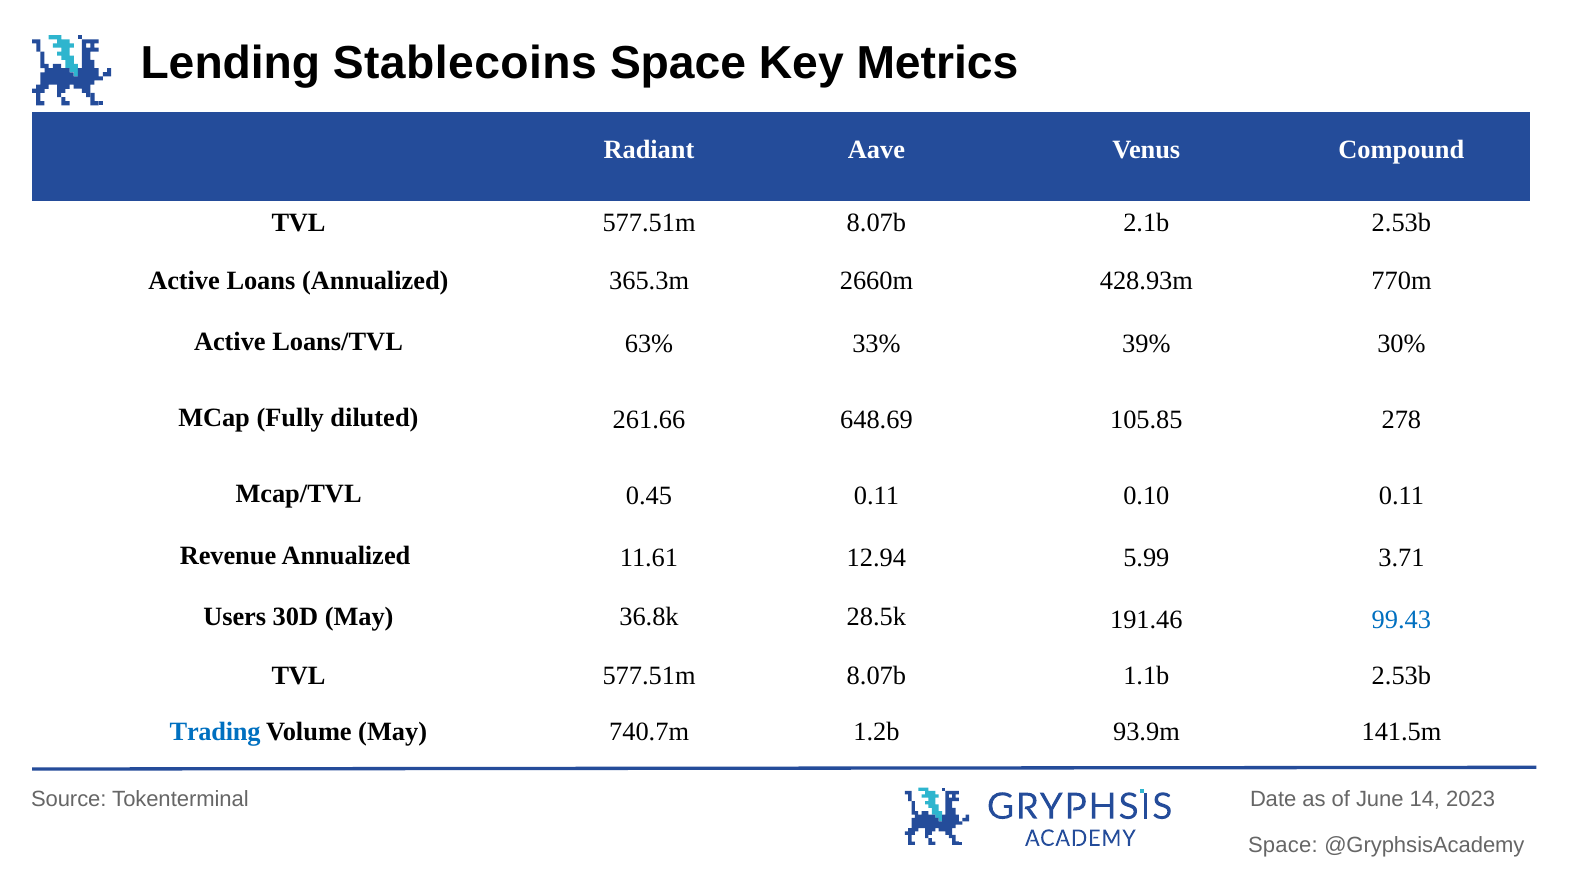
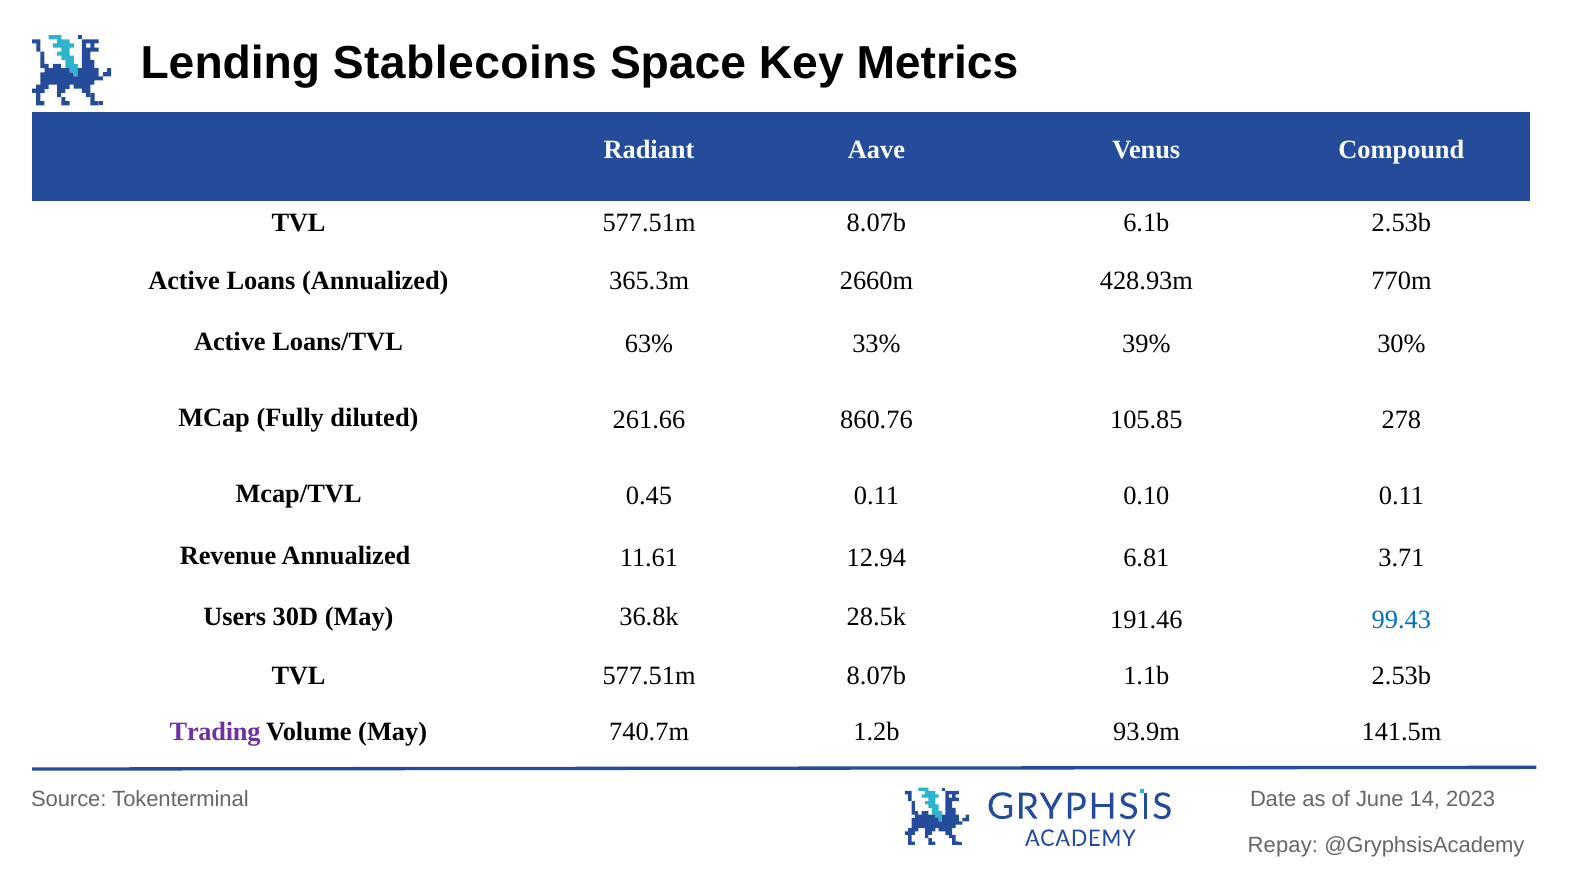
2.1b: 2.1b -> 6.1b (1146, 222)
648.69: 648.69 -> 860.76 (876, 420)
5.99: 5.99 -> 6.81 (1146, 557)
Trading colour: blue -> purple (215, 732)
Space: Space -> Repay (1283, 844)
